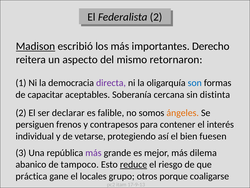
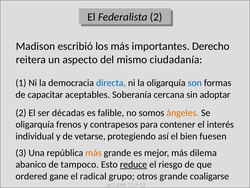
Madison underline: present -> none (36, 46)
retornaron: retornaron -> ciudadanía (176, 60)
directa colour: purple -> blue (111, 83)
distinta: distinta -> adoptar (215, 94)
declarar: declarar -> décadas (68, 112)
persiguen: persiguen -> oligarquía (35, 124)
más colour: purple -> orange (93, 152)
práctica: práctica -> ordered (31, 176)
locales: locales -> radical (93, 176)
otros porque: porque -> grande (174, 176)
